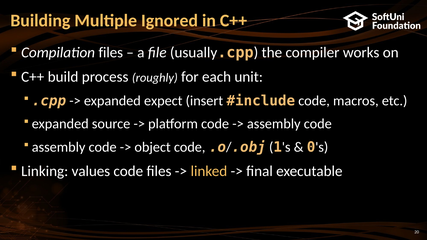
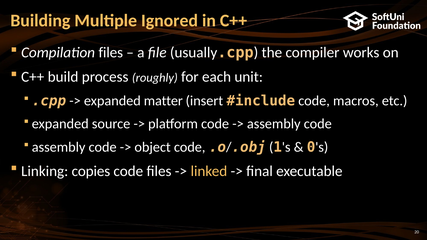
expect: expect -> matter (163, 101)
values: values -> copies (91, 171)
